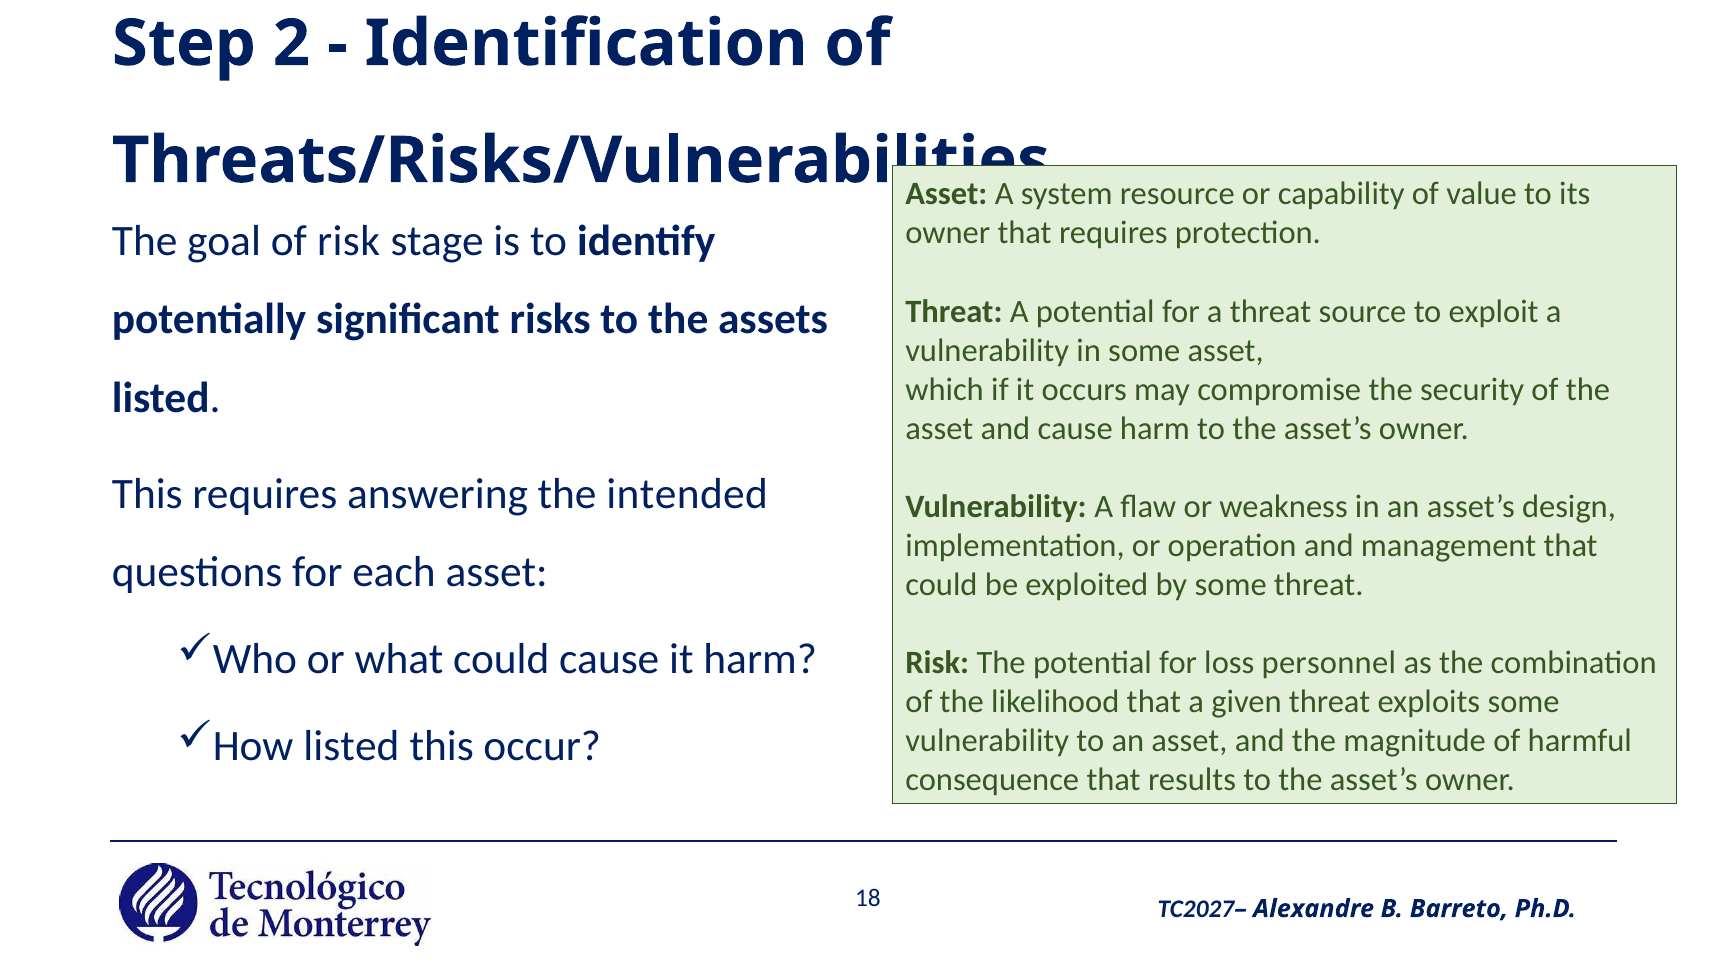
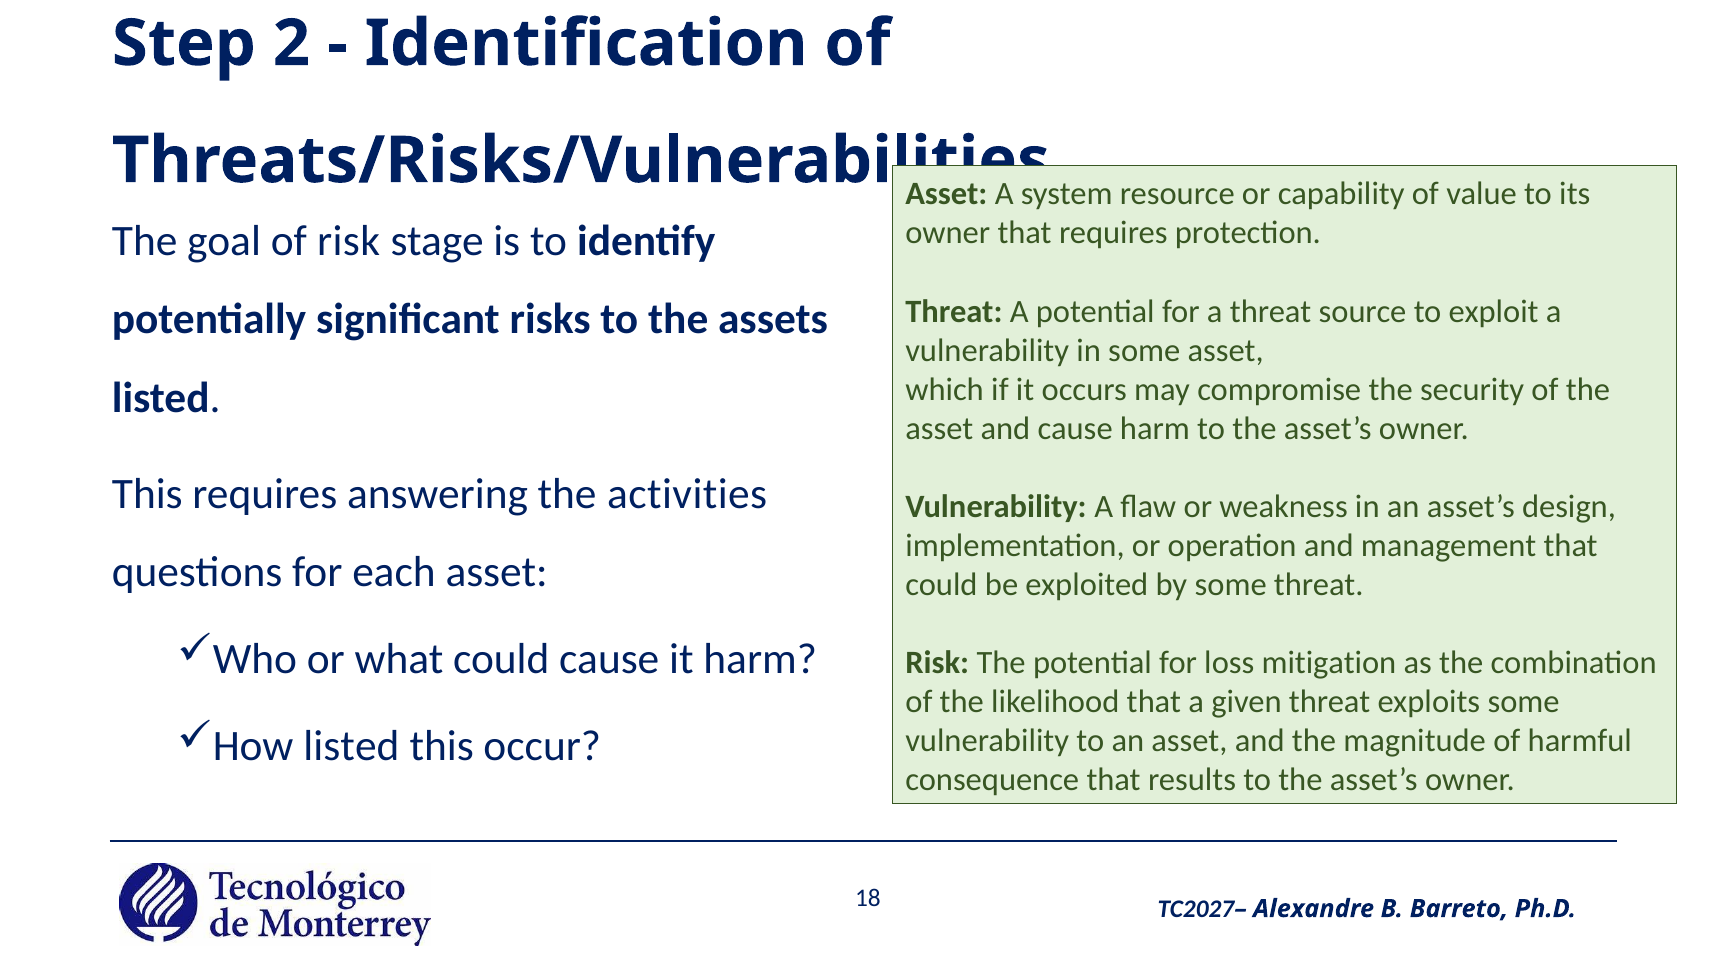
intended: intended -> activities (687, 494)
personnel: personnel -> mitigation (1329, 663)
